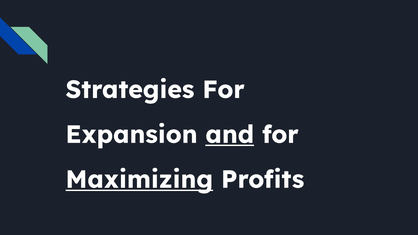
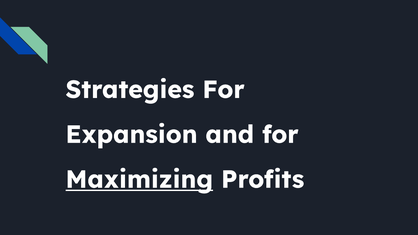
and underline: present -> none (230, 135)
